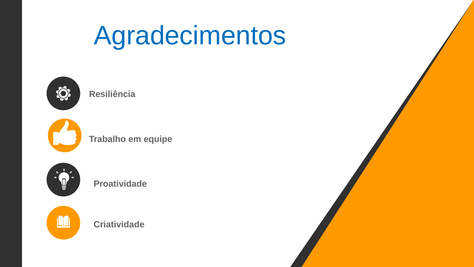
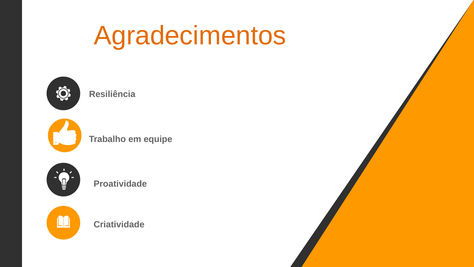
Agradecimentos colour: blue -> orange (190, 36)
